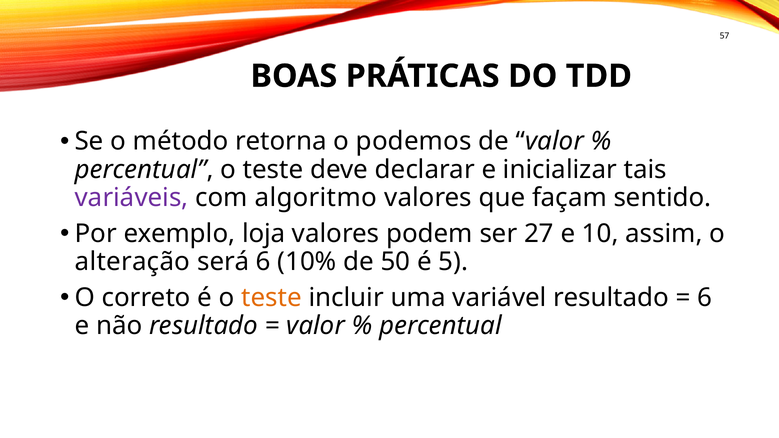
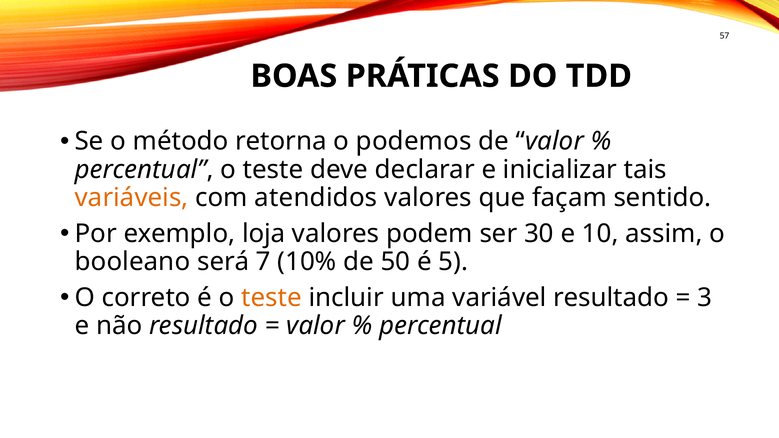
variáveis colour: purple -> orange (132, 198)
algoritmo: algoritmo -> atendidos (316, 198)
27: 27 -> 30 (539, 234)
alteração: alteração -> booleano (133, 262)
será 6: 6 -> 7 (263, 262)
6: 6 -> 3 (705, 298)
